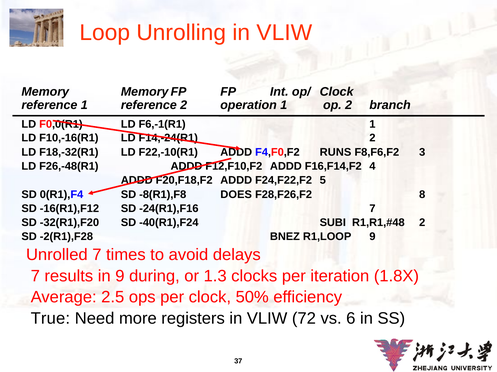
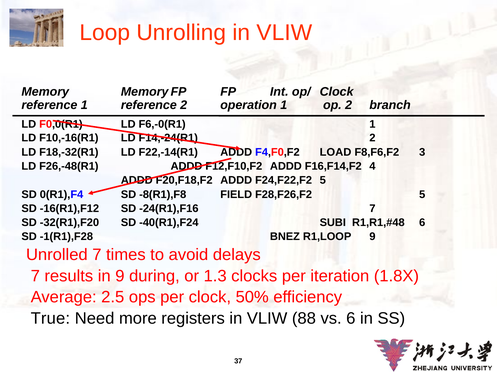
F6,-1(R1: F6,-1(R1 -> F6,-0(R1 (162, 124)
F22,-10(R1: F22,-10(R1 -> F22,-14(R1 (168, 152)
RUNS: RUNS -> LOAD (336, 152)
DOES: DOES -> FIELD (236, 195)
F28,F26,F2 8: 8 -> 5 (422, 195)
2: 2 -> 6 (422, 223)
-2(R1),F28: -2(R1),F28 -> -1(R1),F28 (66, 237)
72: 72 -> 88 (304, 319)
